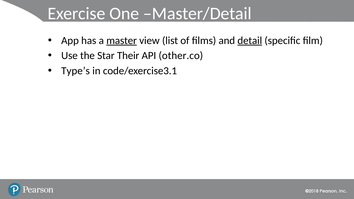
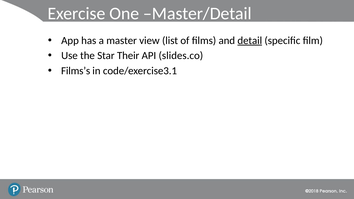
master underline: present -> none (122, 41)
other.co: other.co -> slides.co (181, 56)
Type’s: Type’s -> Films’s (76, 71)
